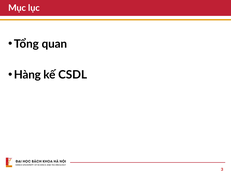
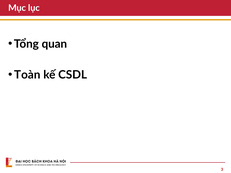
Hàng: Hàng -> Toàn (27, 75)
